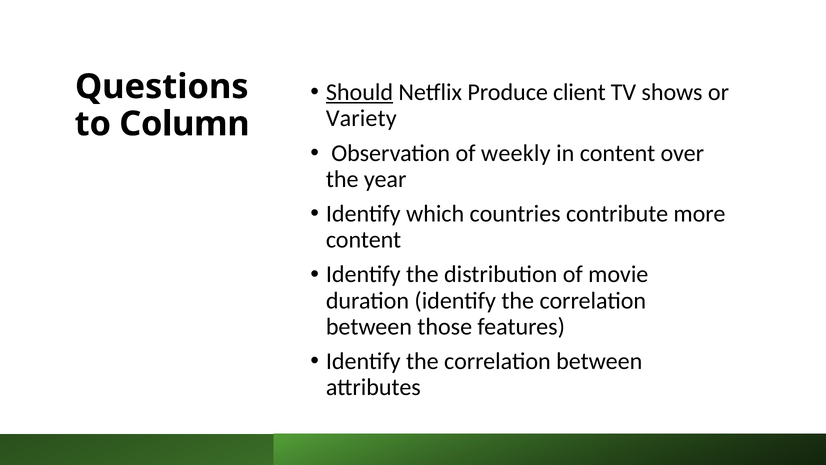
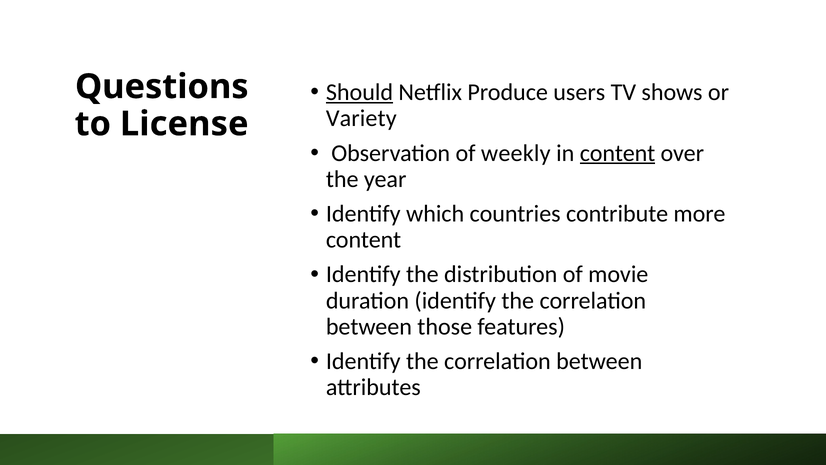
client: client -> users (579, 92)
Column: Column -> License (184, 124)
content underline: none -> present (617, 153)
